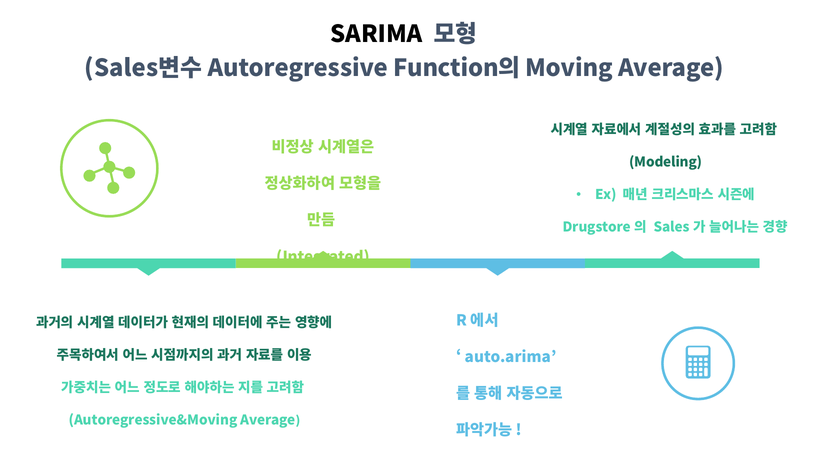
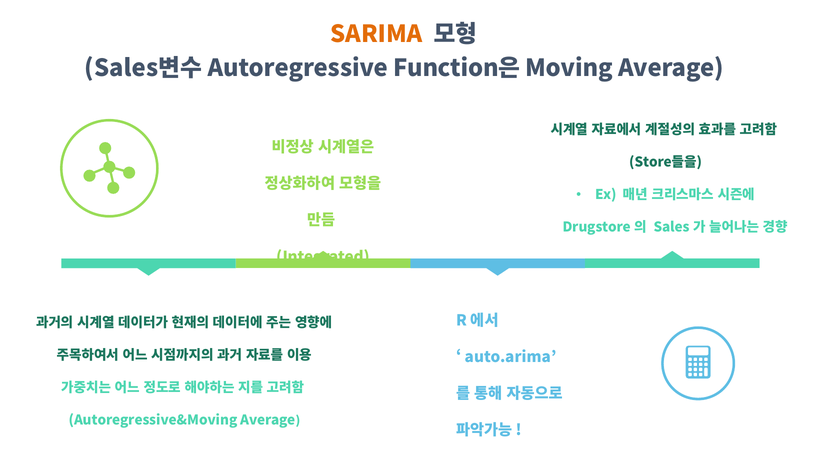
SARIMA colour: black -> orange (376, 35)
Function의: Function의 -> Function은 (457, 69)
Modeling: Modeling -> Store들을 (666, 162)
